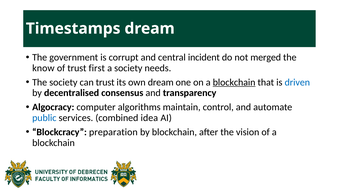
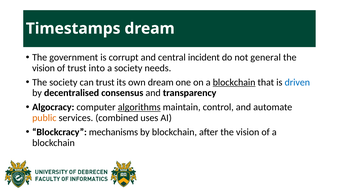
merged: merged -> general (266, 57)
know: know -> vision (44, 68)
first: first -> into (97, 68)
algorithms underline: none -> present (139, 107)
public colour: blue -> orange (44, 118)
idea: idea -> uses (149, 118)
preparation: preparation -> mechanisms (113, 132)
